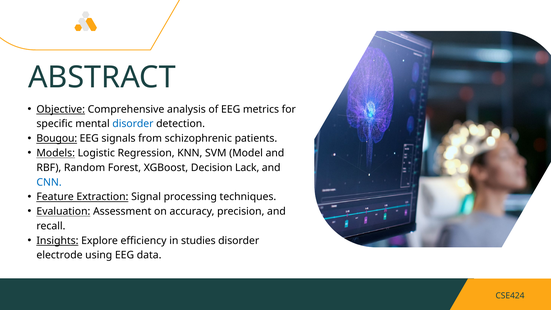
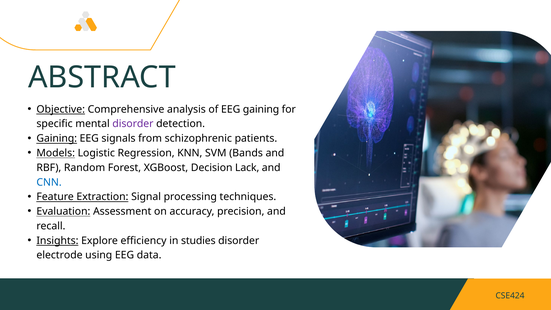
EEG metrics: metrics -> gaining (261, 109)
disorder colour: blue -> purple (133, 124)
Bougou: Bougou -> Gaining (57, 138)
Model: Model -> Bands (246, 153)
